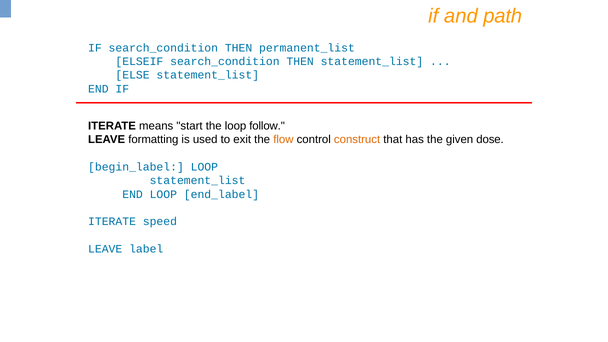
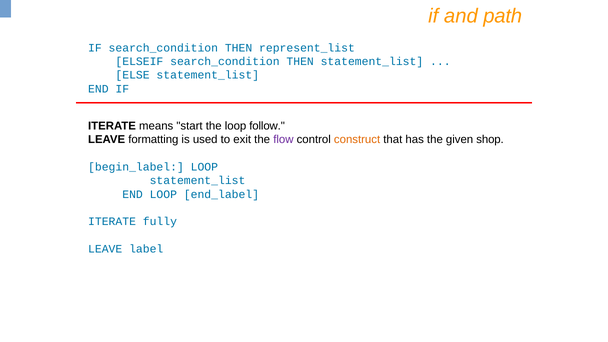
permanent_list: permanent_list -> represent_list (307, 48)
flow colour: orange -> purple (283, 140)
dose: dose -> shop (490, 140)
speed: speed -> fully (160, 222)
